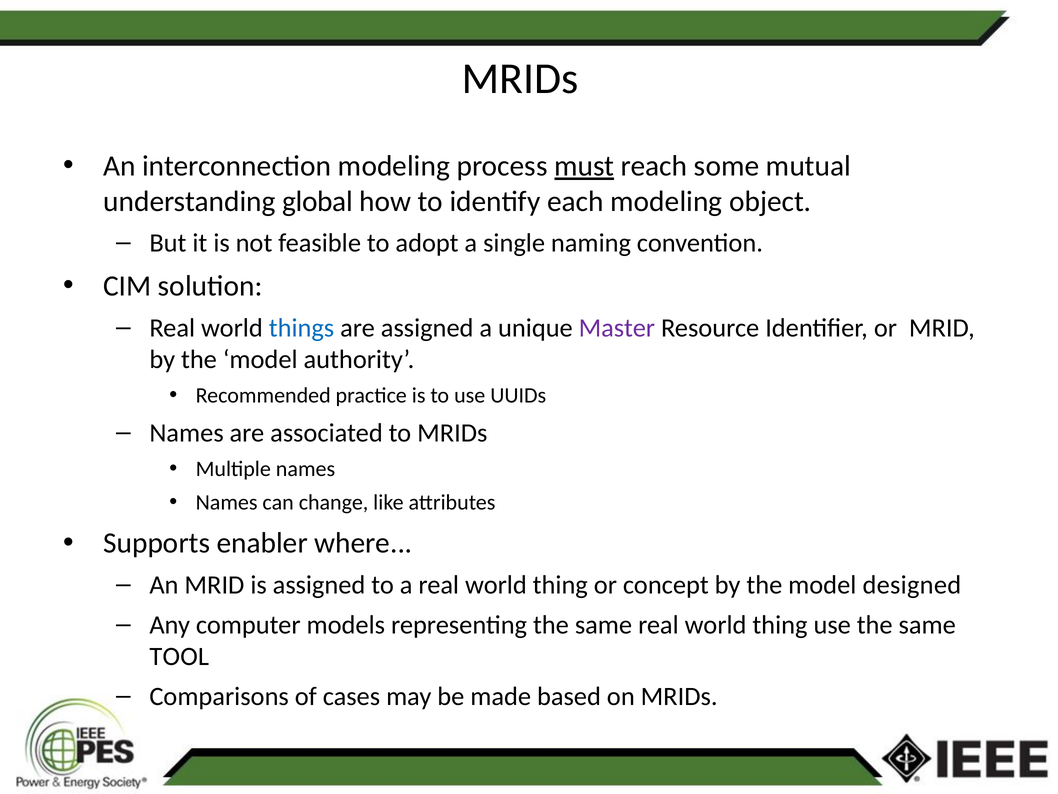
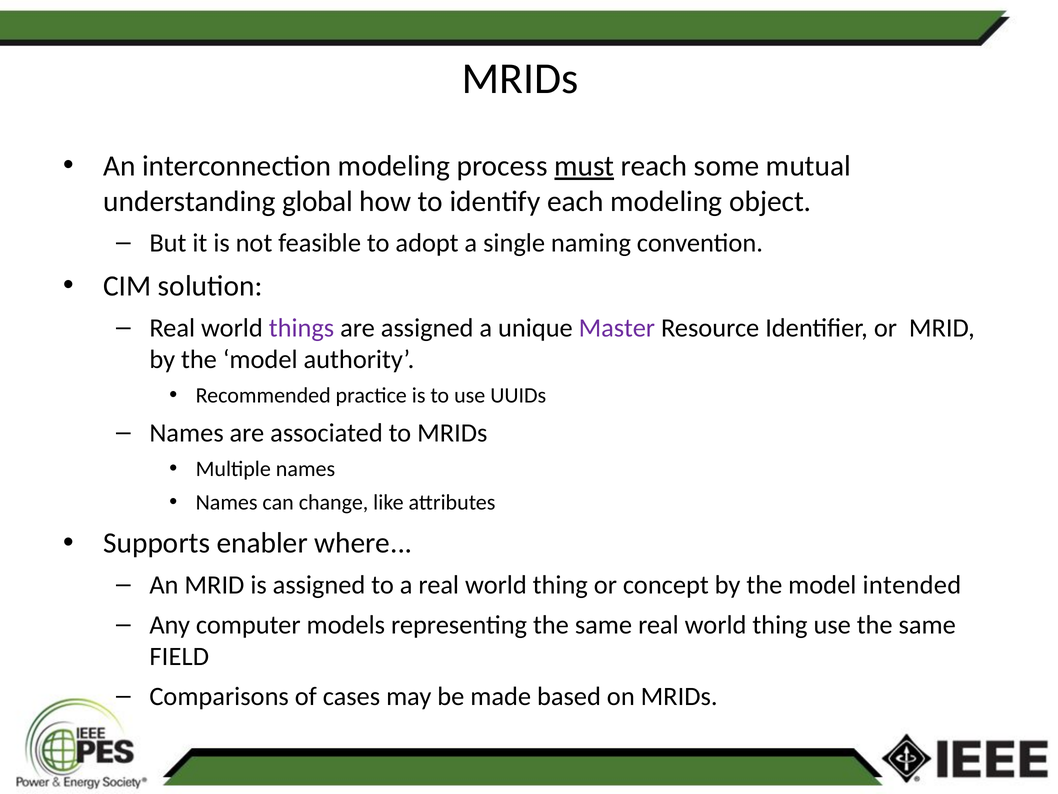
things colour: blue -> purple (301, 328)
designed: designed -> intended (912, 584)
TOOL: TOOL -> FIELD (179, 656)
